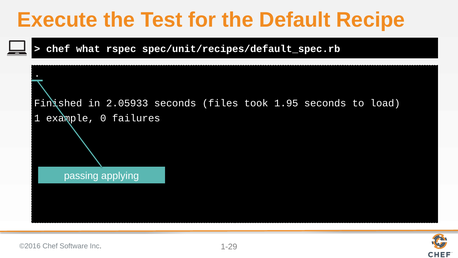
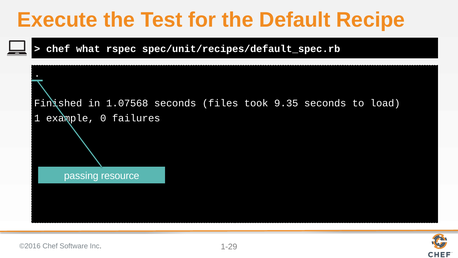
2.05933: 2.05933 -> 1.07568 (127, 103)
1.95: 1.95 -> 9.35 (286, 103)
applying: applying -> resource (120, 175)
